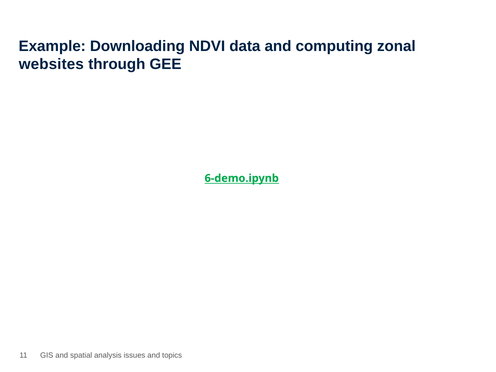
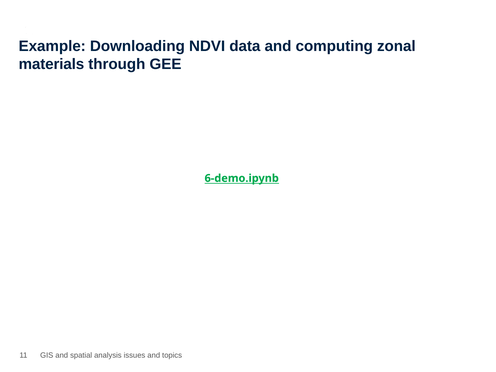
websites: websites -> materials (51, 64)
